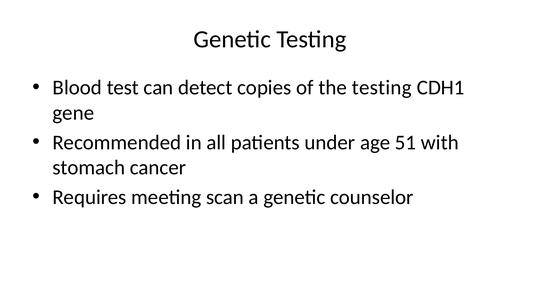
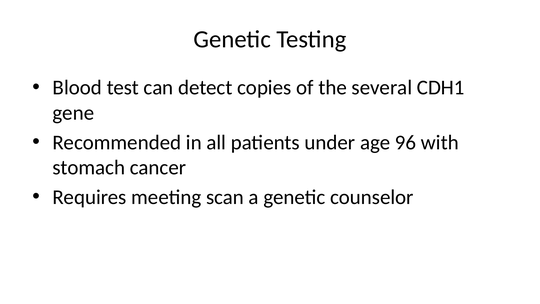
the testing: testing -> several (382, 88)
51: 51 -> 96 (406, 142)
